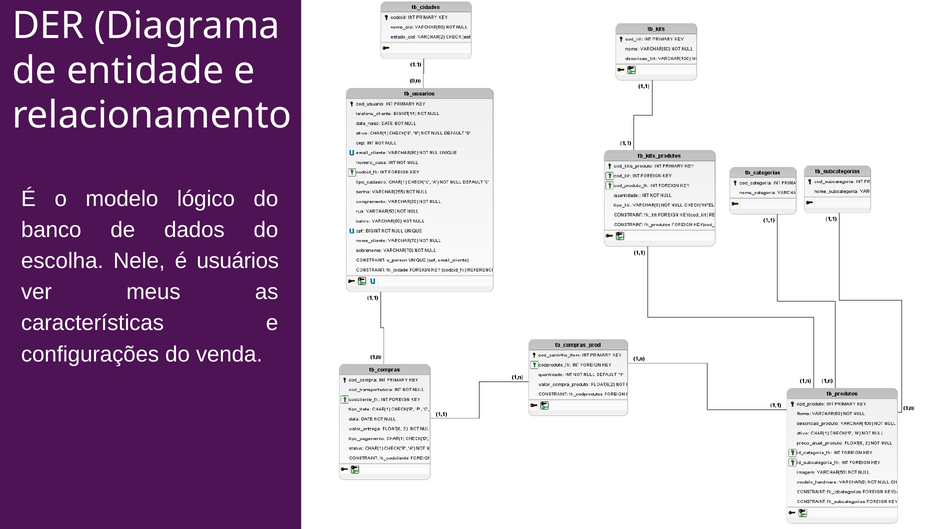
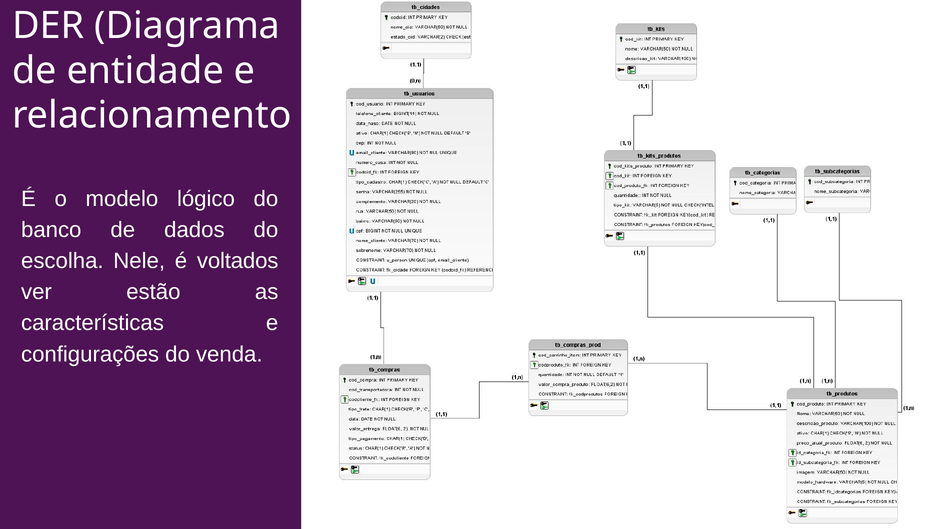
usuários: usuários -> voltados (238, 261)
meus: meus -> estão (153, 292)
